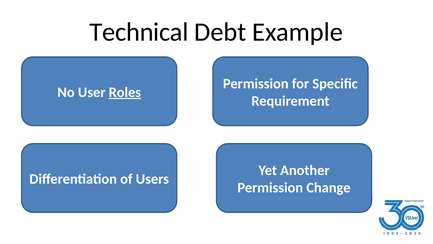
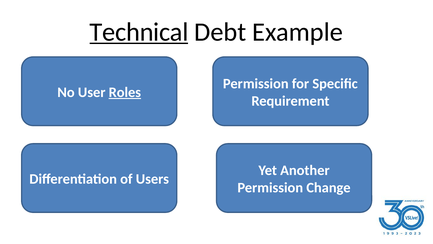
Technical underline: none -> present (139, 32)
